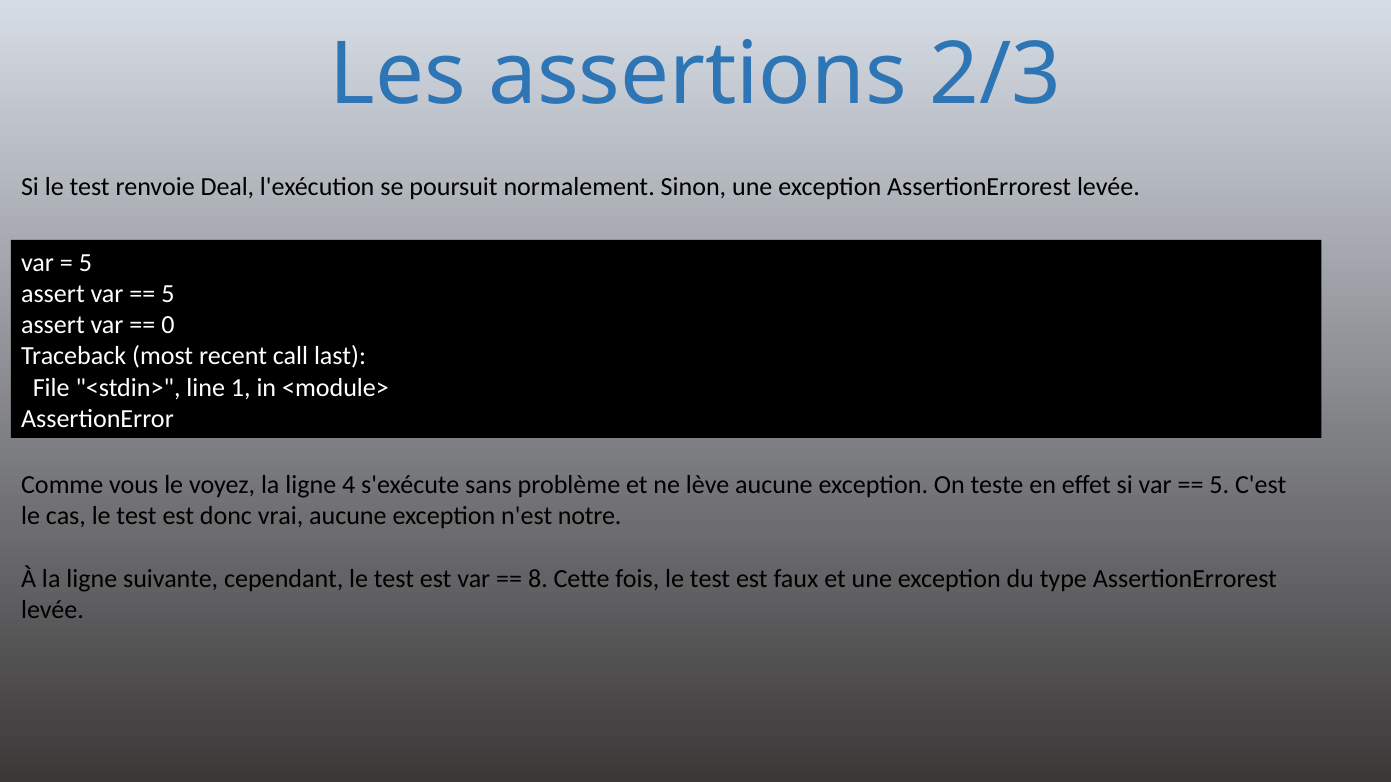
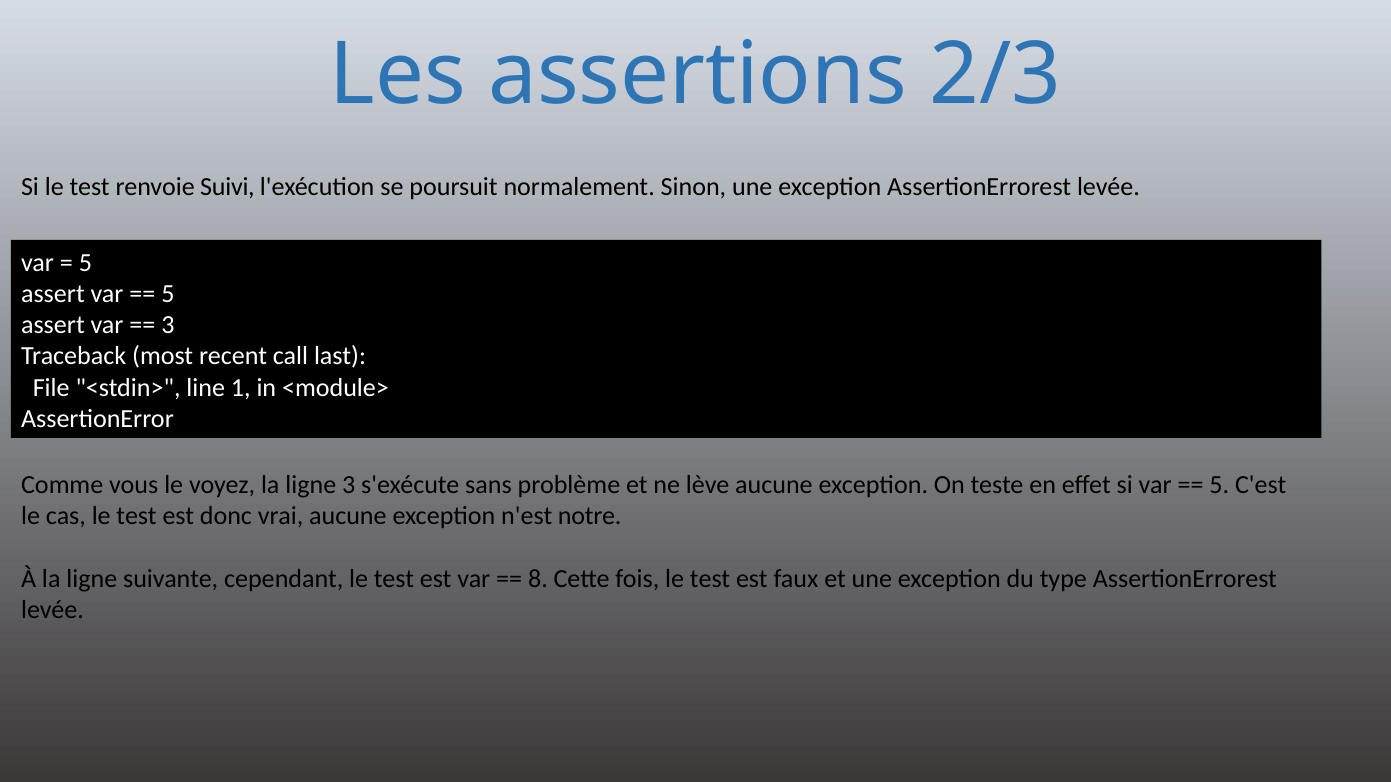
Deal: Deal -> Suivi (227, 187)
0: 0 -> 3 (168, 325)
ligne 4: 4 -> 3 (349, 485)
